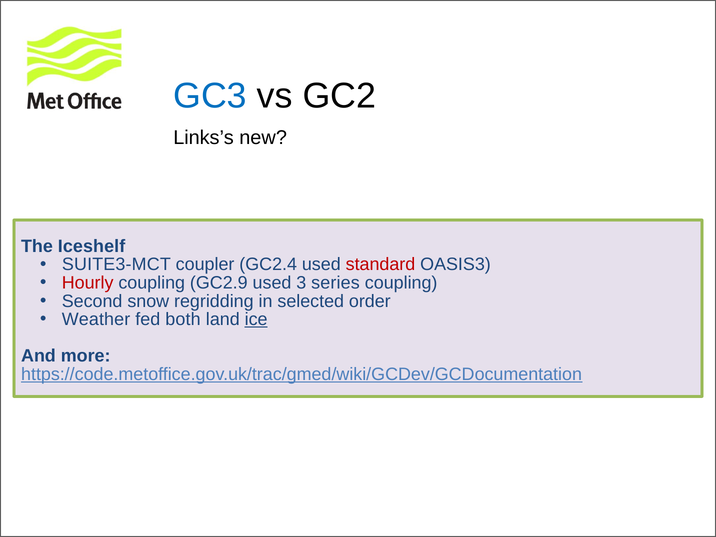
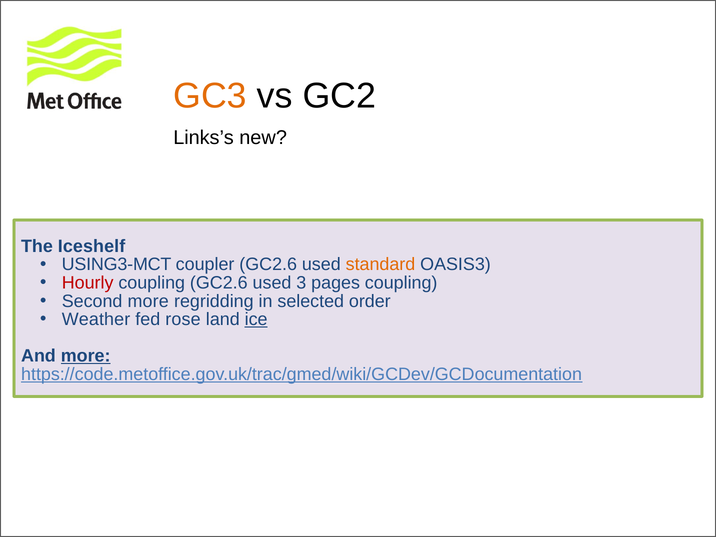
GC3 colour: blue -> orange (210, 96)
SUITE3-MCT: SUITE3-MCT -> USING3-MCT (117, 265)
coupler GC2.4: GC2.4 -> GC2.6 (268, 265)
standard colour: red -> orange (380, 265)
coupling GC2.9: GC2.9 -> GC2.6 (219, 283)
series: series -> pages (336, 283)
Second snow: snow -> more (148, 301)
both: both -> rose (183, 319)
more underline: none -> present (86, 356)
